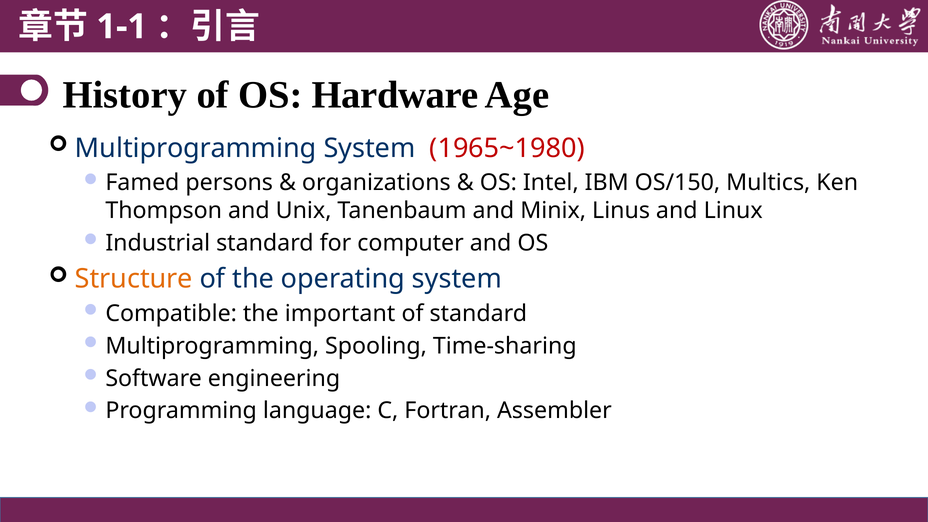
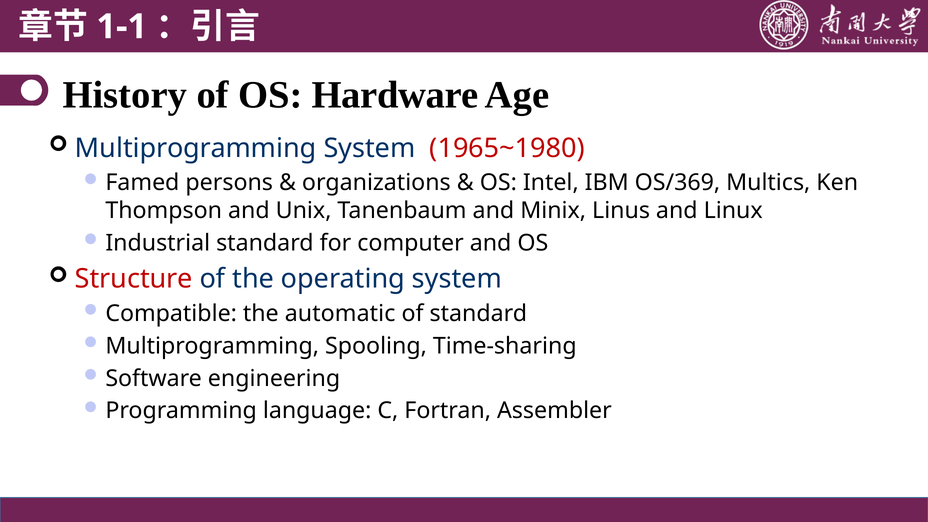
OS/150: OS/150 -> OS/369 (677, 183)
Structure colour: orange -> red (134, 279)
important: important -> automatic (340, 313)
